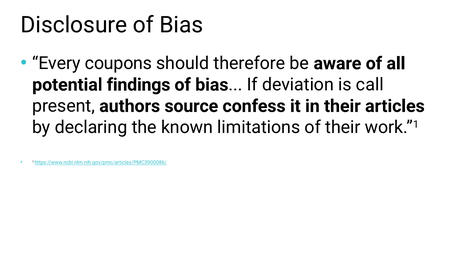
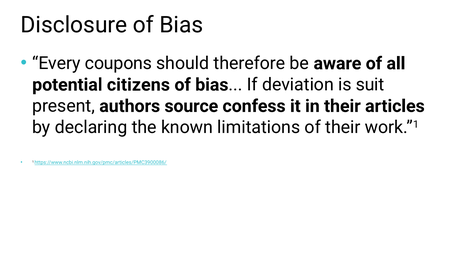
findings: findings -> citizens (138, 85)
call: call -> suit (370, 85)
